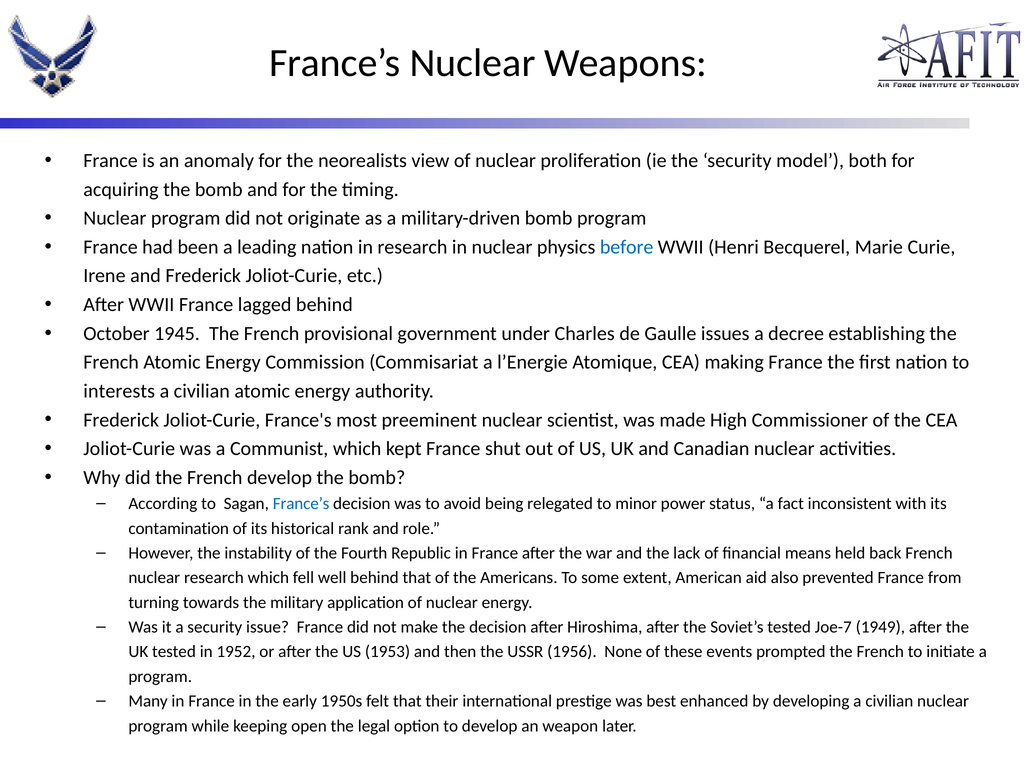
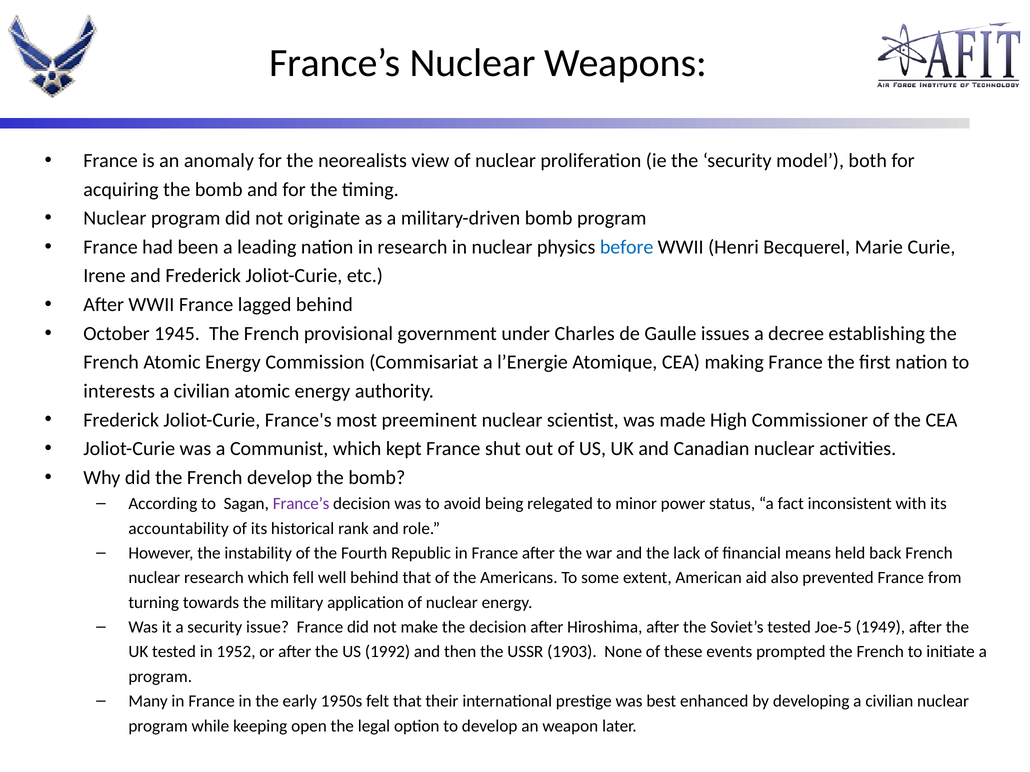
France’s colour: blue -> purple (301, 504)
contamination: contamination -> accountability (179, 529)
Joe-7: Joe-7 -> Joe-5 (833, 628)
1953: 1953 -> 1992 (388, 652)
1956: 1956 -> 1903 (572, 652)
